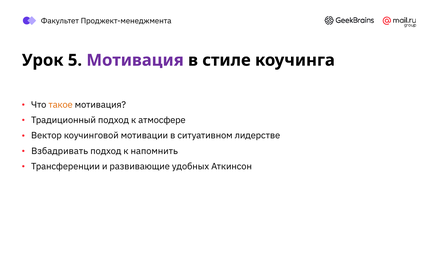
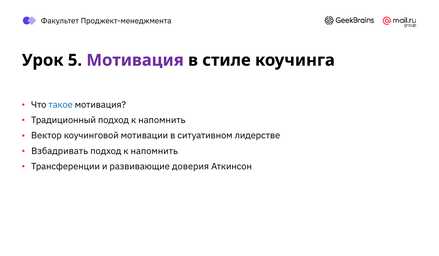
такое colour: orange -> blue (61, 105)
Традиционный подход к атмосфере: атмосфере -> напомнить (162, 120)
удобных: удобных -> доверия (190, 166)
